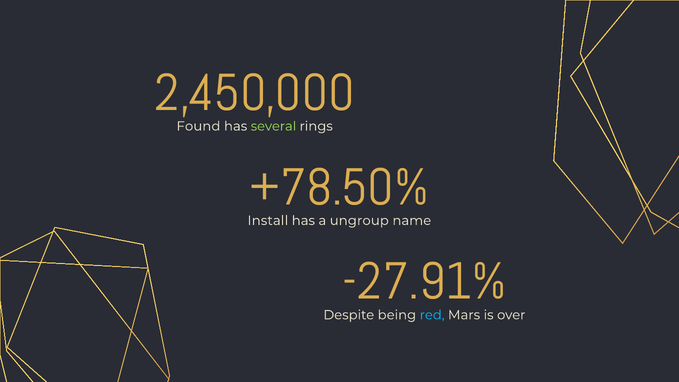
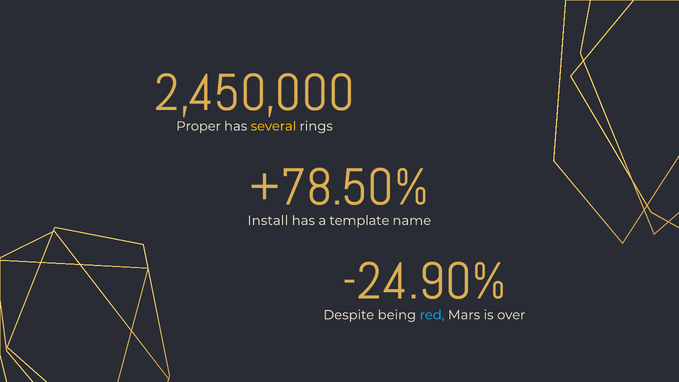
Found: Found -> Proper (199, 126)
several colour: light green -> yellow (273, 126)
ungroup: ungroup -> template (359, 221)
-27.91%: -27.91% -> -24.90% (424, 282)
